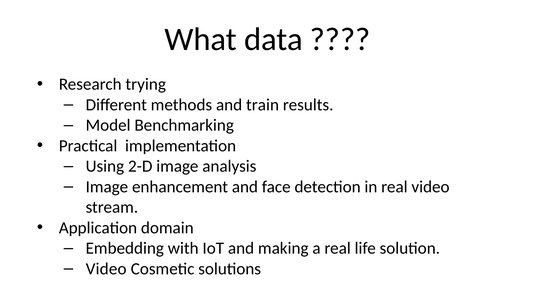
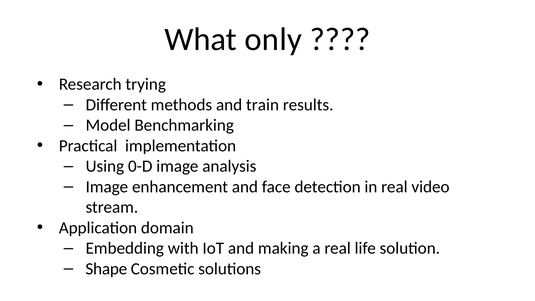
data: data -> only (273, 39)
2-D: 2-D -> 0-D (140, 166)
Video: Video -> Shape (106, 269)
